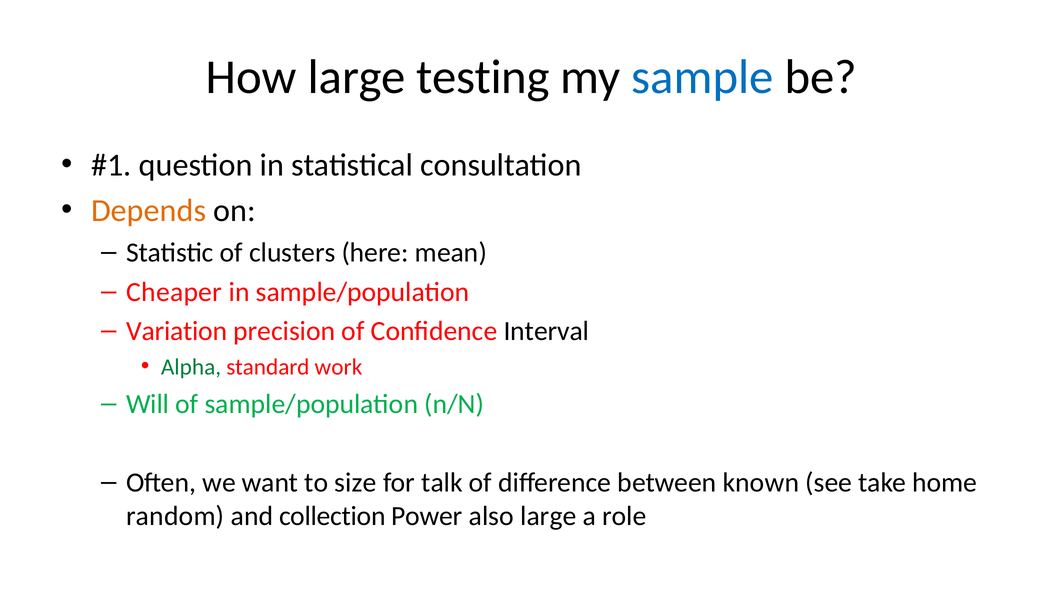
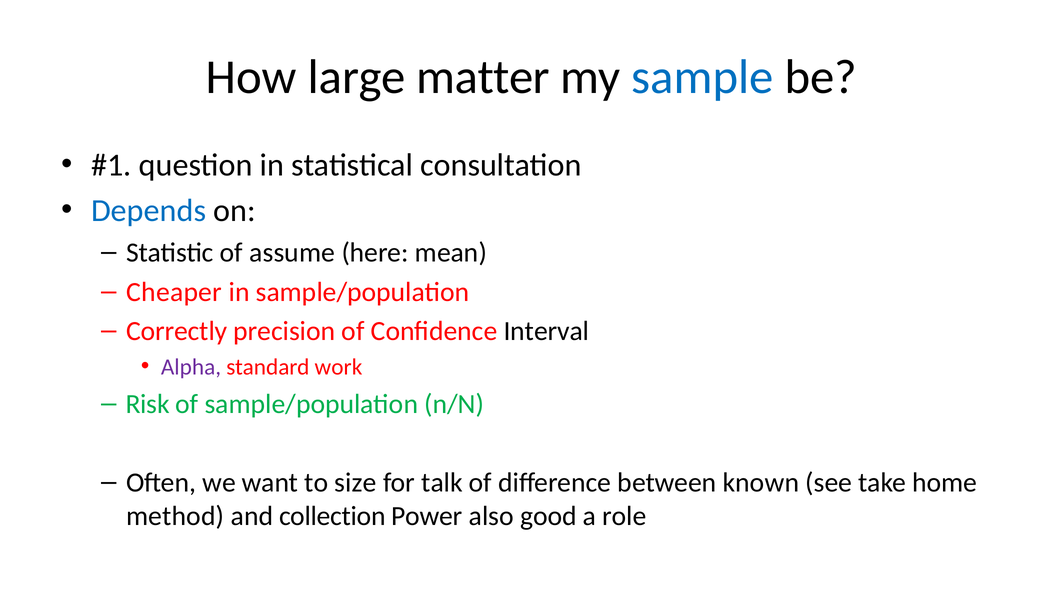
testing: testing -> matter (483, 77)
Depends colour: orange -> blue (149, 211)
clusters: clusters -> assume (292, 253)
Variation: Variation -> Correctly (177, 332)
Alpha colour: green -> purple (191, 367)
Will: Will -> Risk (148, 404)
random: random -> method (175, 516)
also large: large -> good (548, 516)
